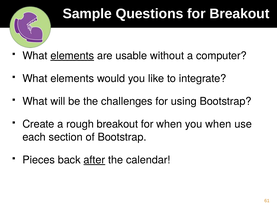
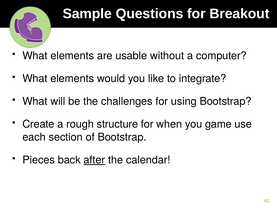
elements underline: present -> none (72, 56)
rough breakout: breakout -> structure (117, 124)
you when: when -> game (218, 124)
